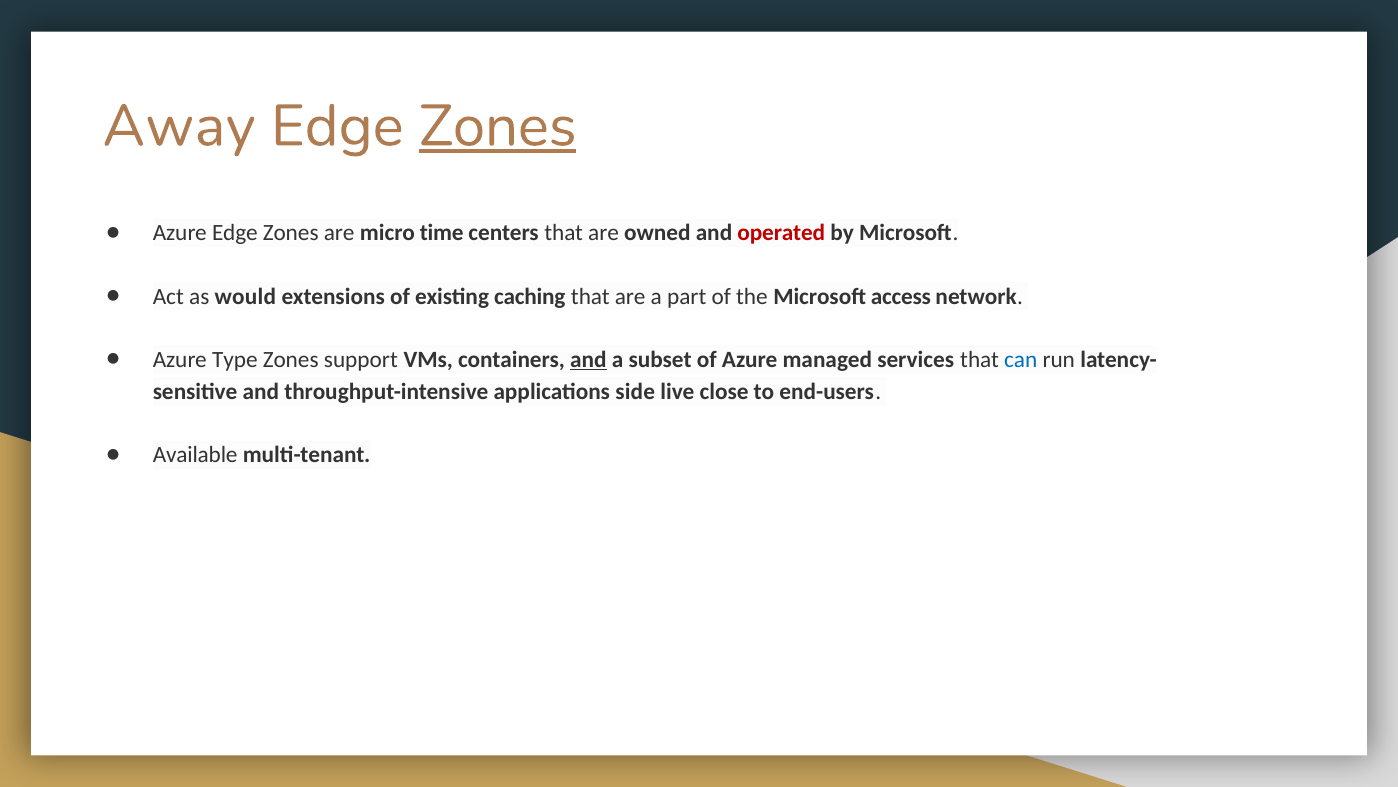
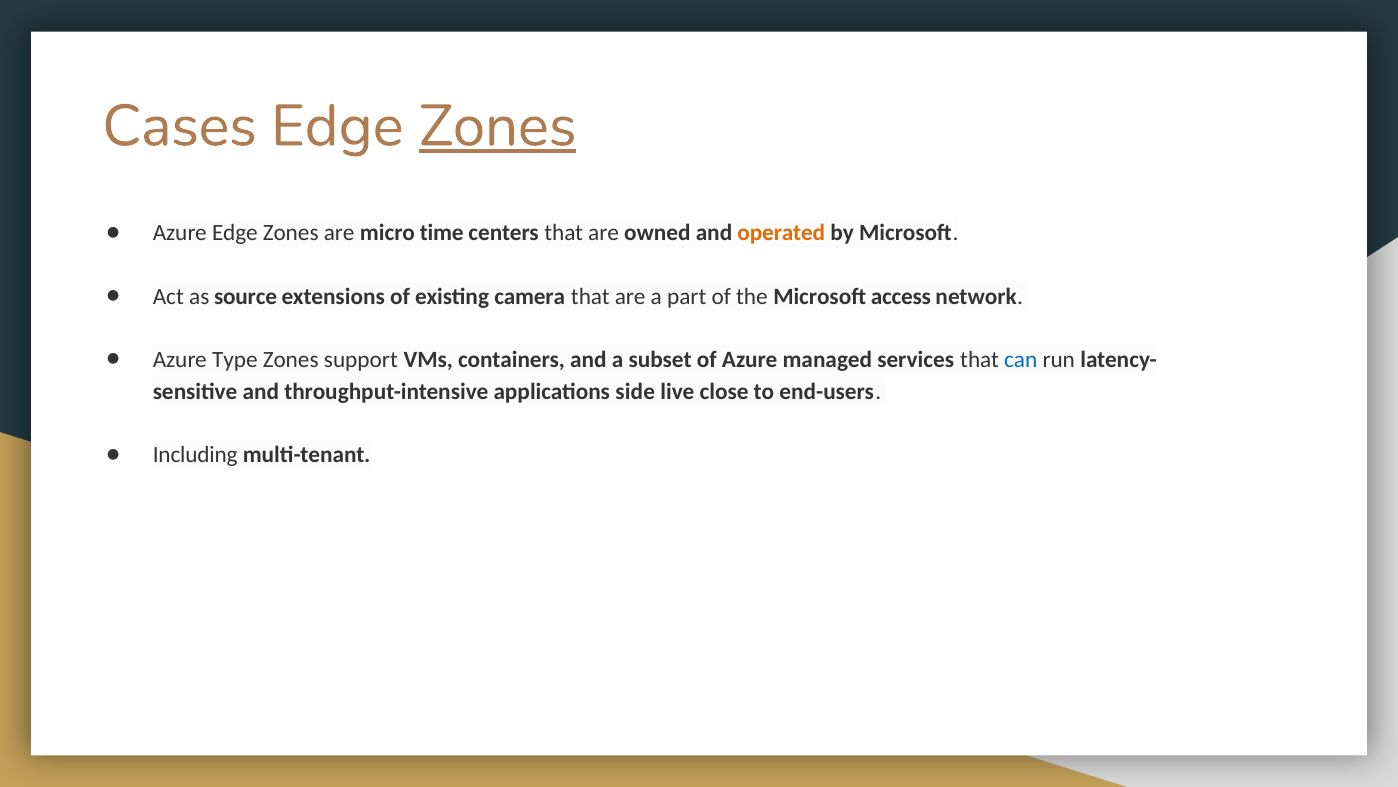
Away: Away -> Cases (180, 126)
operated colour: red -> orange (781, 233)
would: would -> source (246, 296)
caching: caching -> camera (530, 296)
and underline: present -> none (588, 359)
Available: Available -> Including (195, 455)
